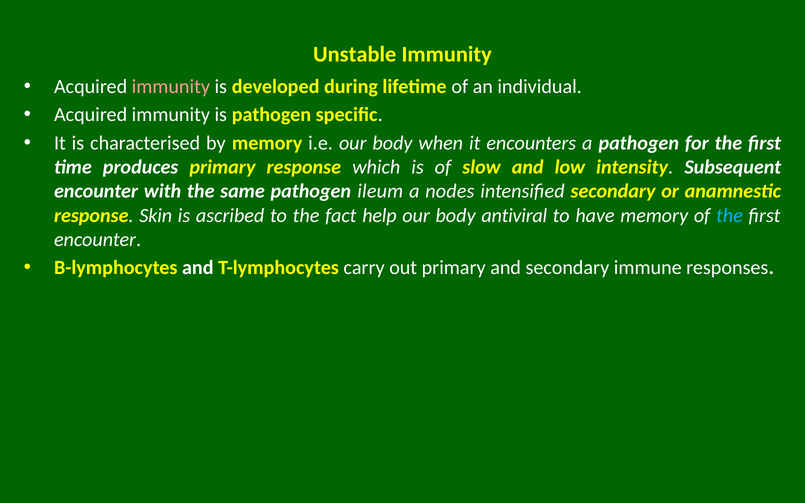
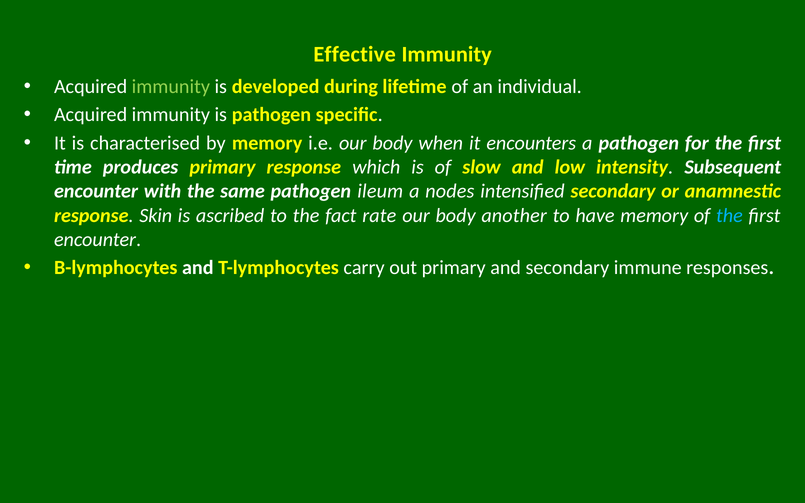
Unstable: Unstable -> Effective (355, 54)
immunity colour: pink -> light green (171, 87)
help: help -> rate (379, 215)
antiviral: antiviral -> another (514, 215)
